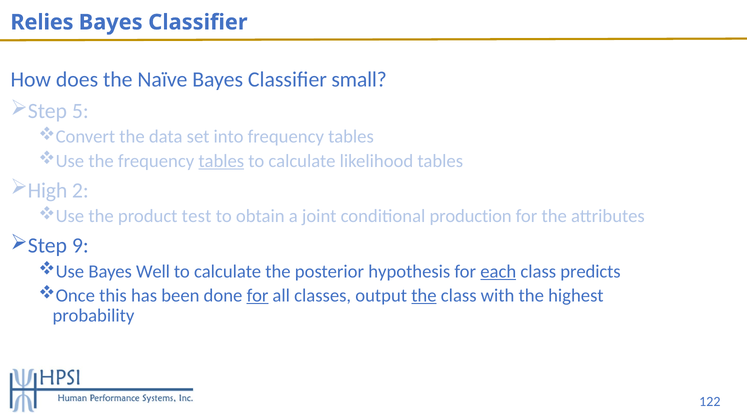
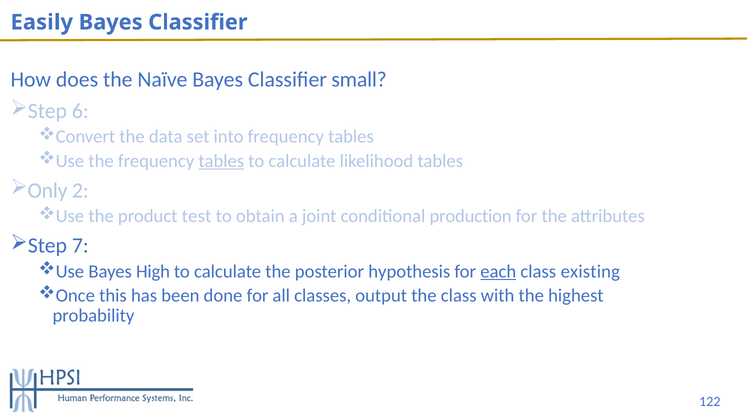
Relies: Relies -> Easily (42, 22)
5: 5 -> 6 (80, 111)
High: High -> Only (48, 191)
9: 9 -> 7 (80, 246)
Well: Well -> High (153, 272)
predicts: predicts -> existing (590, 272)
for underline: present -> none (258, 296)
the underline: present -> none (424, 296)
